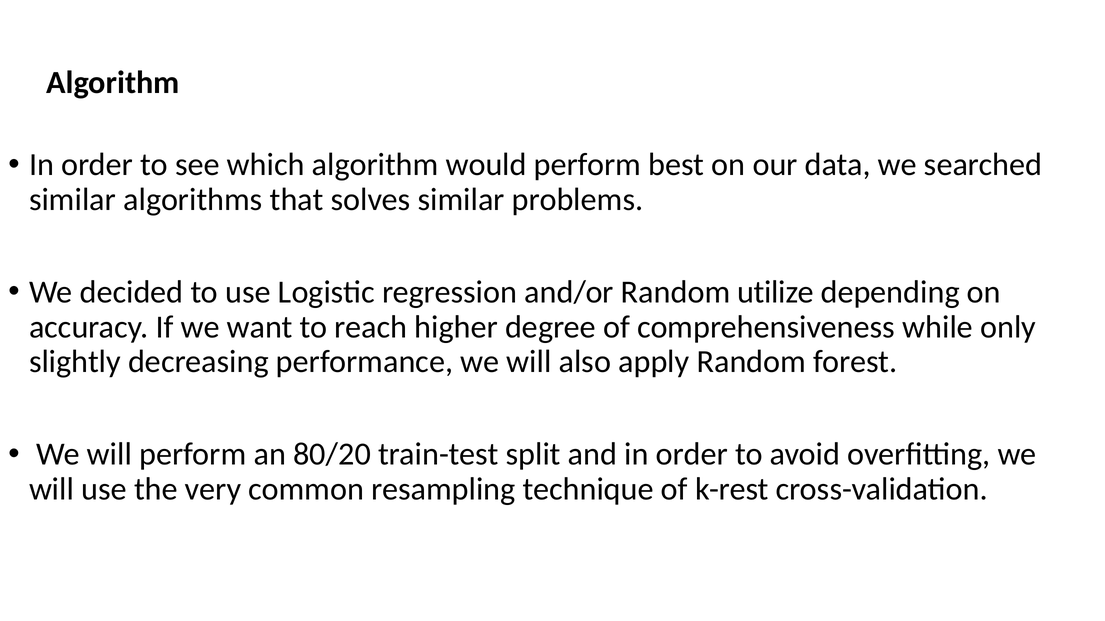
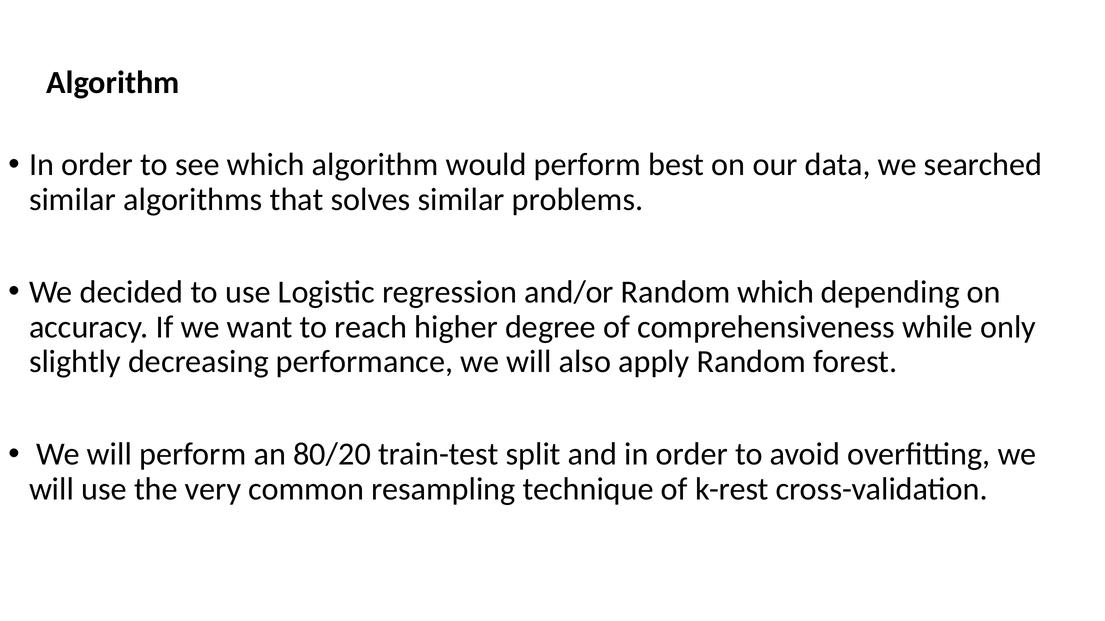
Random utilize: utilize -> which (776, 292)
